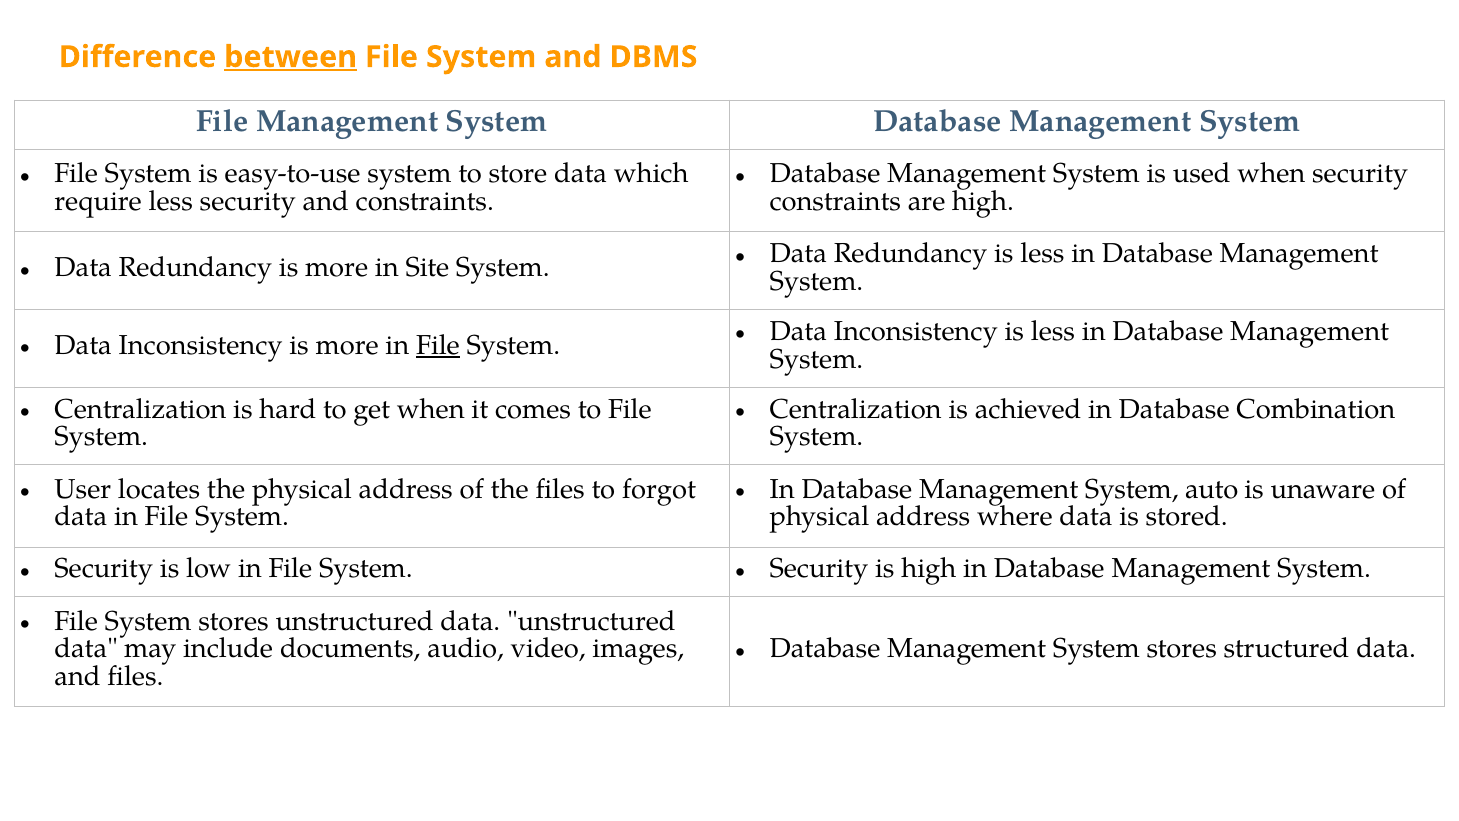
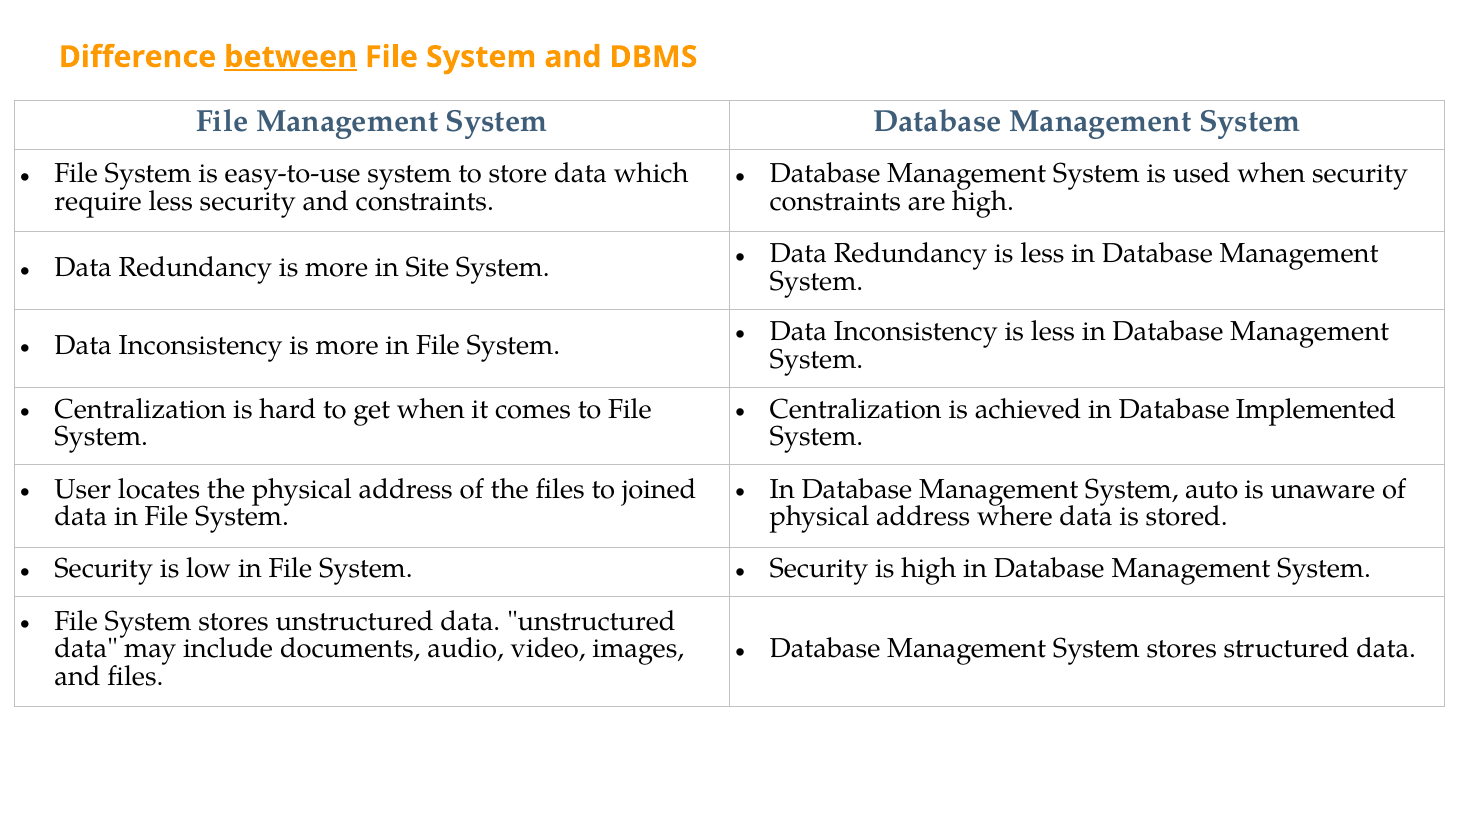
File underline: present -> none (438, 345)
Combination: Combination -> Implemented (1316, 409)
forgot: forgot -> joined (659, 489)
